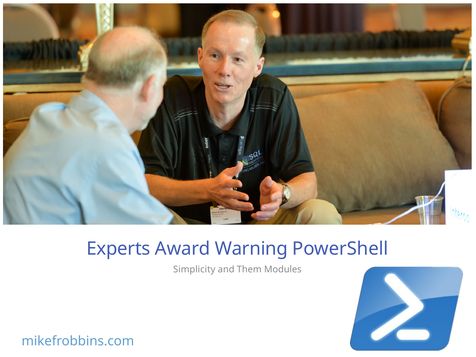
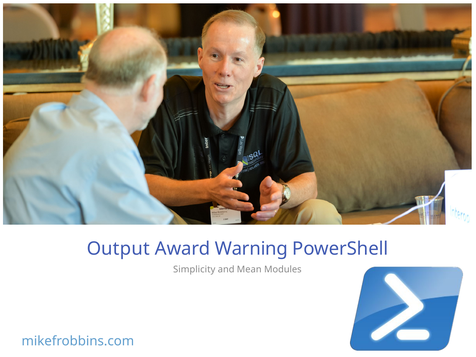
Experts: Experts -> Output (118, 249)
Them: Them -> Mean (249, 270)
